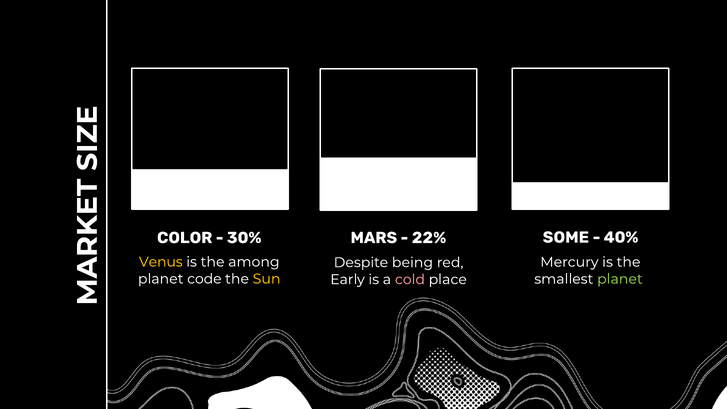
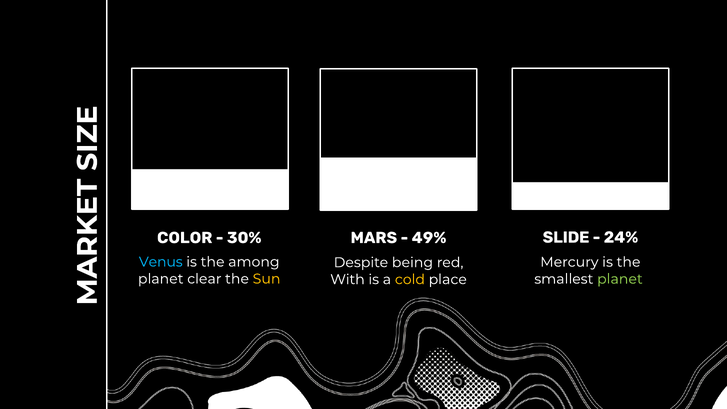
SOME: SOME -> SLIDE (566, 237)
40%: 40% -> 24% (621, 237)
22%: 22% -> 49% (429, 238)
Venus colour: yellow -> light blue (161, 262)
code: code -> clear (204, 279)
Early: Early -> With (347, 279)
cold colour: pink -> yellow (410, 279)
